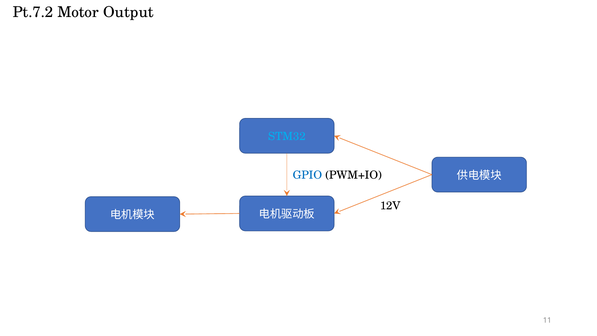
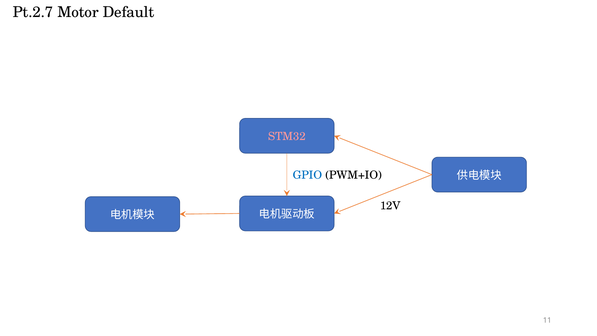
Pt.7.2: Pt.7.2 -> Pt.2.7 (33, 12)
Output: Output -> Default (129, 12)
STM32 colour: light blue -> pink (287, 136)
